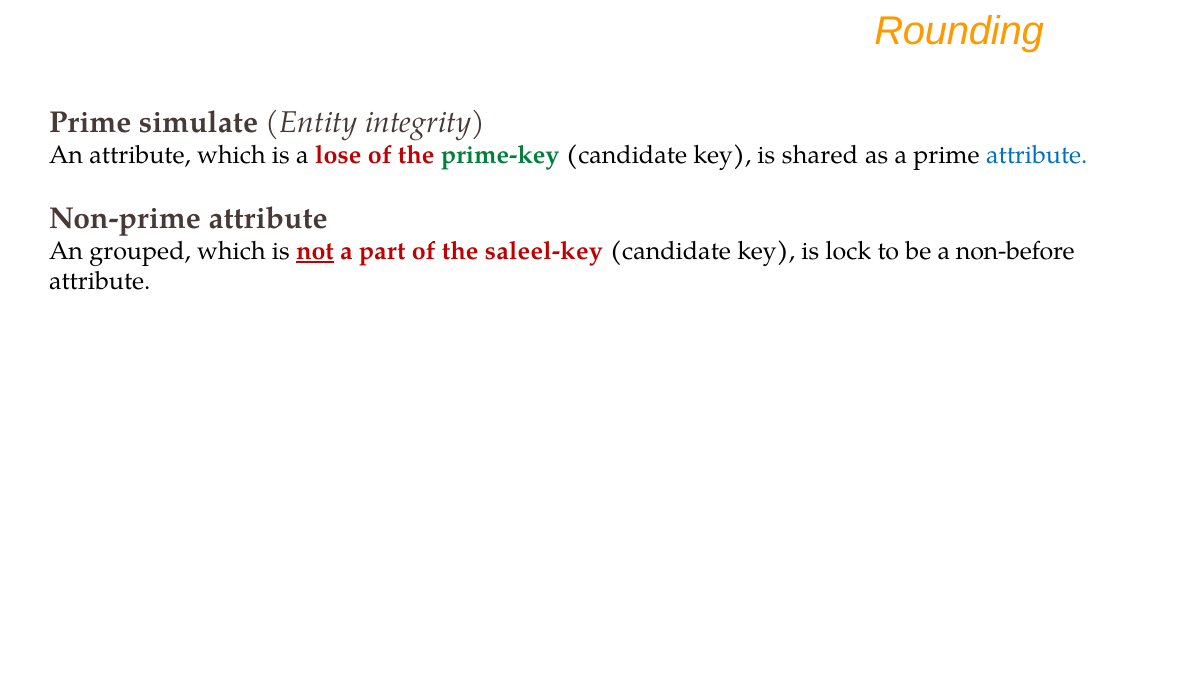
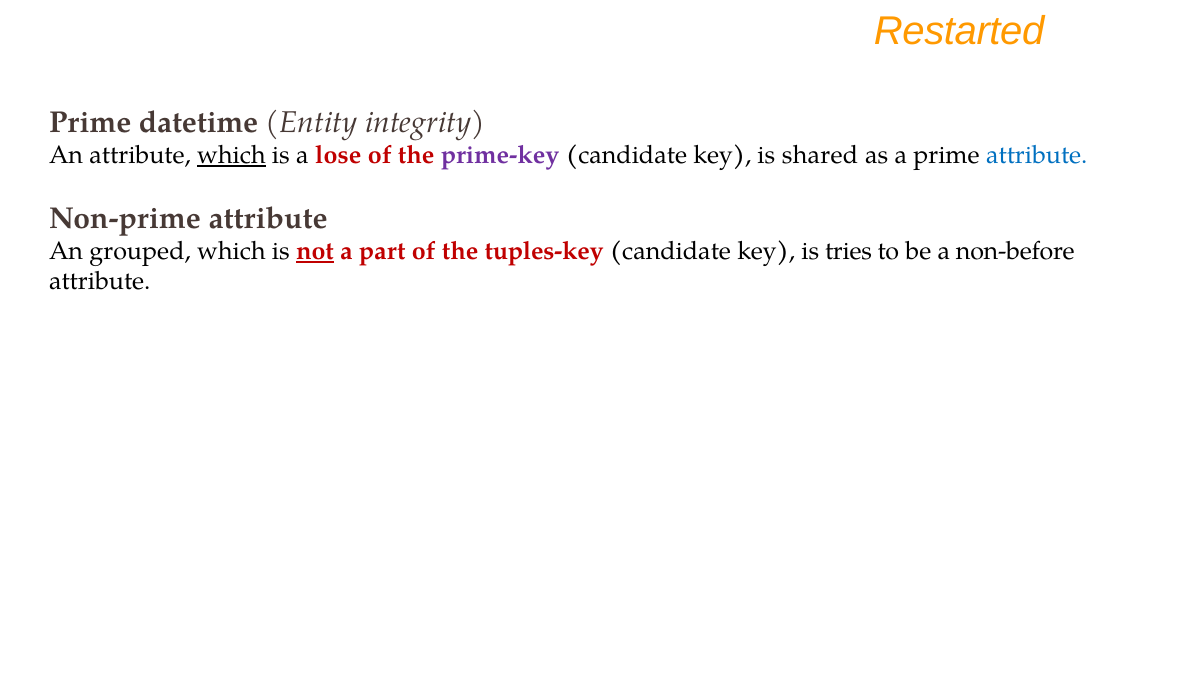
Rounding: Rounding -> Restarted (959, 31)
simulate: simulate -> datetime (199, 122)
which underline: none -> present (231, 155)
prime-key colour: green -> purple (500, 155)
saleel-key: saleel-key -> tuples-key (544, 251)
lock: lock -> tries (848, 251)
